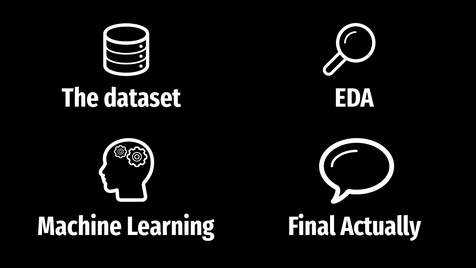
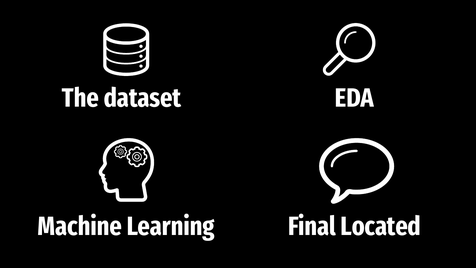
Actually: Actually -> Located (381, 226)
